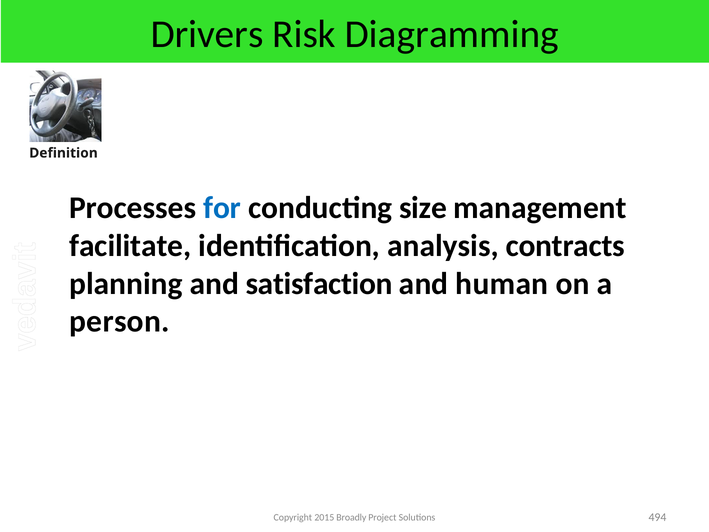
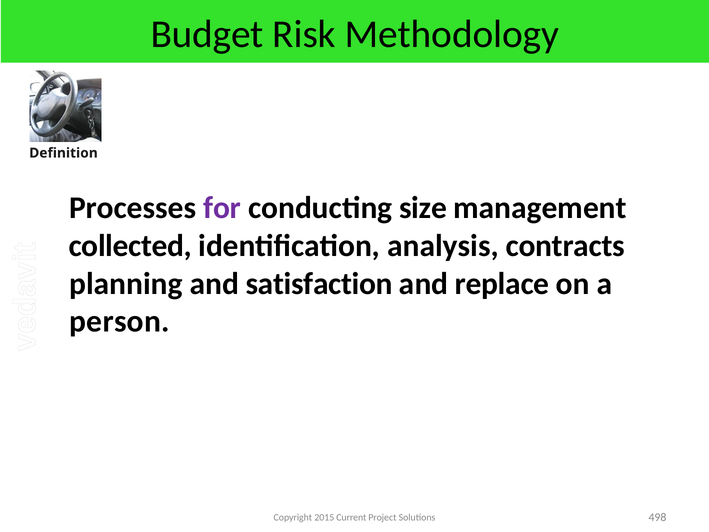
Drivers: Drivers -> Budget (207, 34)
Diagramming: Diagramming -> Methodology (452, 34)
for colour: blue -> purple (222, 208)
facilitate: facilitate -> collected (130, 246)
human: human -> replace (502, 283)
Broadly: Broadly -> Current (351, 517)
494: 494 -> 498 (657, 517)
